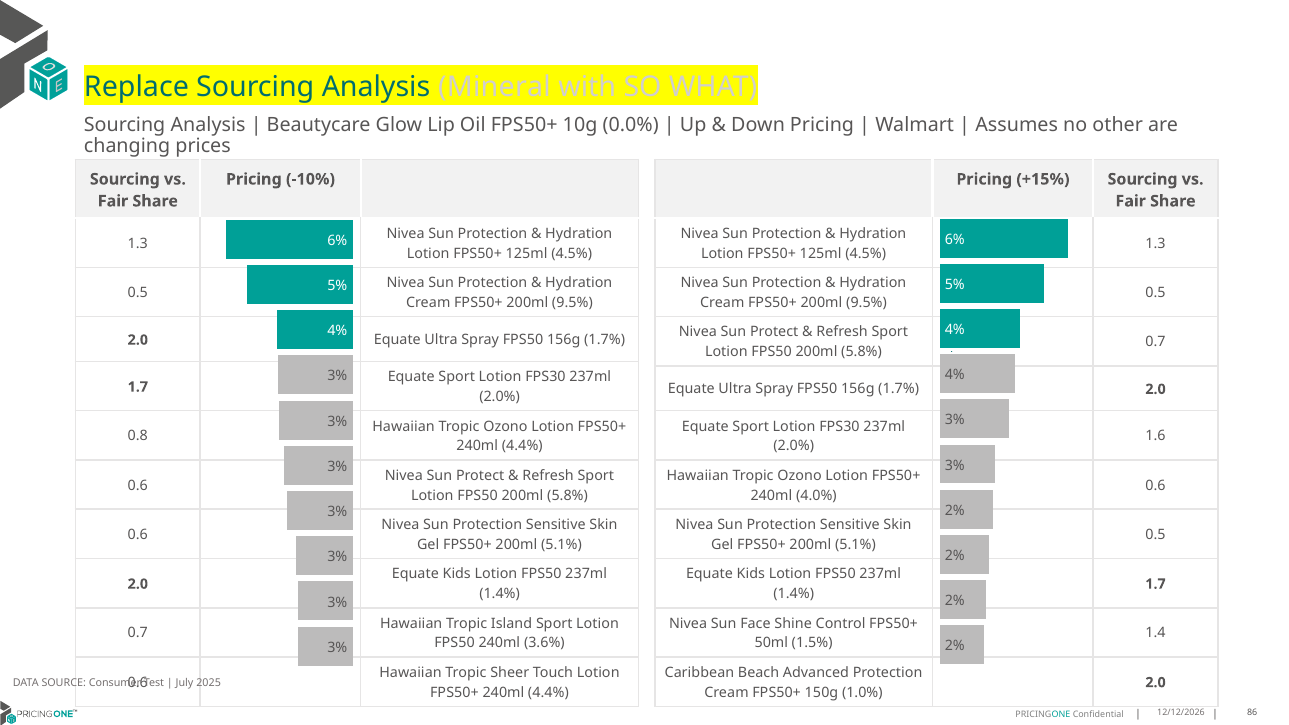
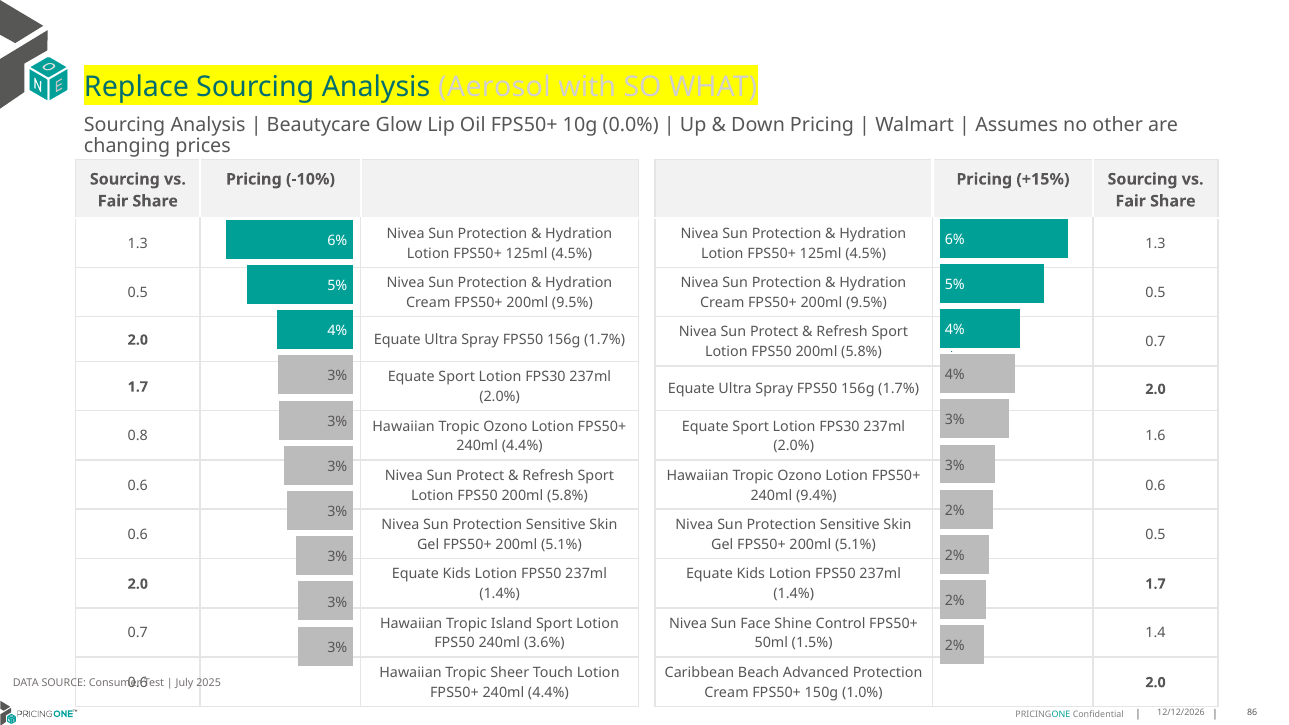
Mineral: Mineral -> Aerosol (494, 87)
4.0%: 4.0% -> 9.4% (816, 495)
